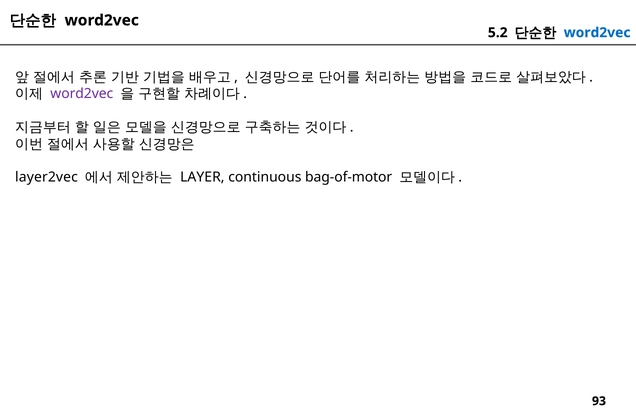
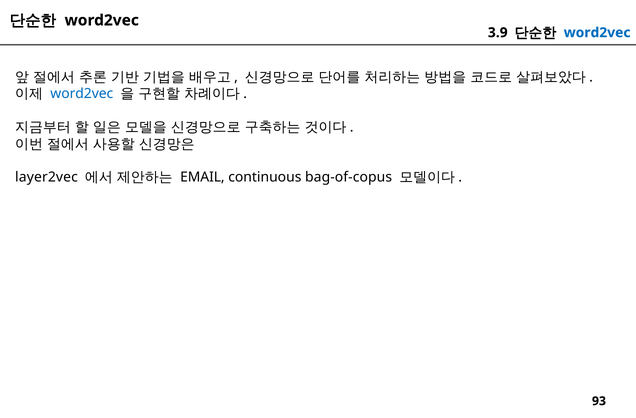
5.2: 5.2 -> 3.9 (498, 33)
word2vec colour: purple -> blue (82, 94)
LAYER: LAYER -> EMAIL (202, 177)
bag-of-motor: bag-of-motor -> bag-of-copus (349, 177)
